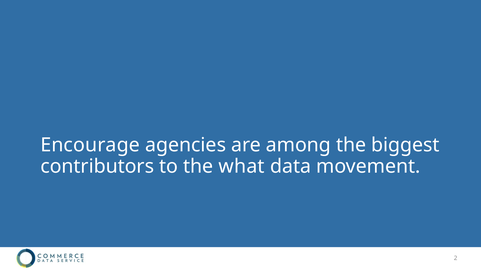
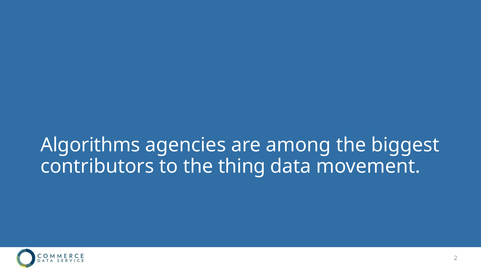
Encourage: Encourage -> Algorithms (90, 145)
what: what -> thing (242, 166)
